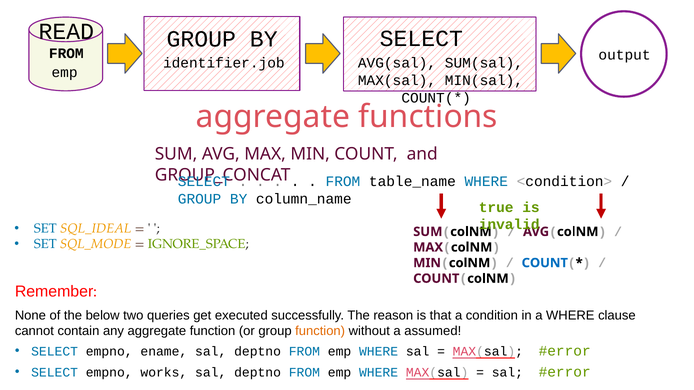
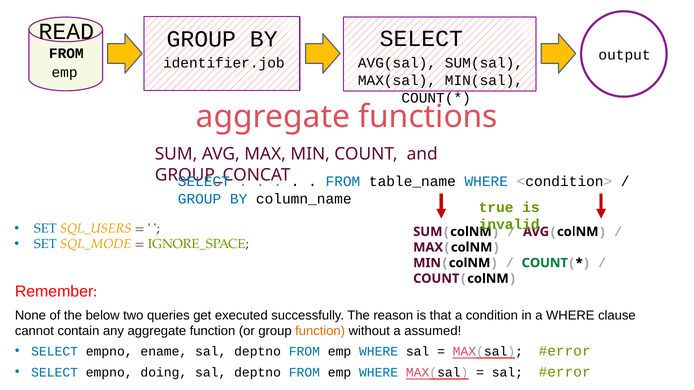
SQL_IDEAL: SQL_IDEAL -> SQL_USERS (96, 229)
COUNT colour: blue -> green (545, 263)
works: works -> doing (164, 373)
